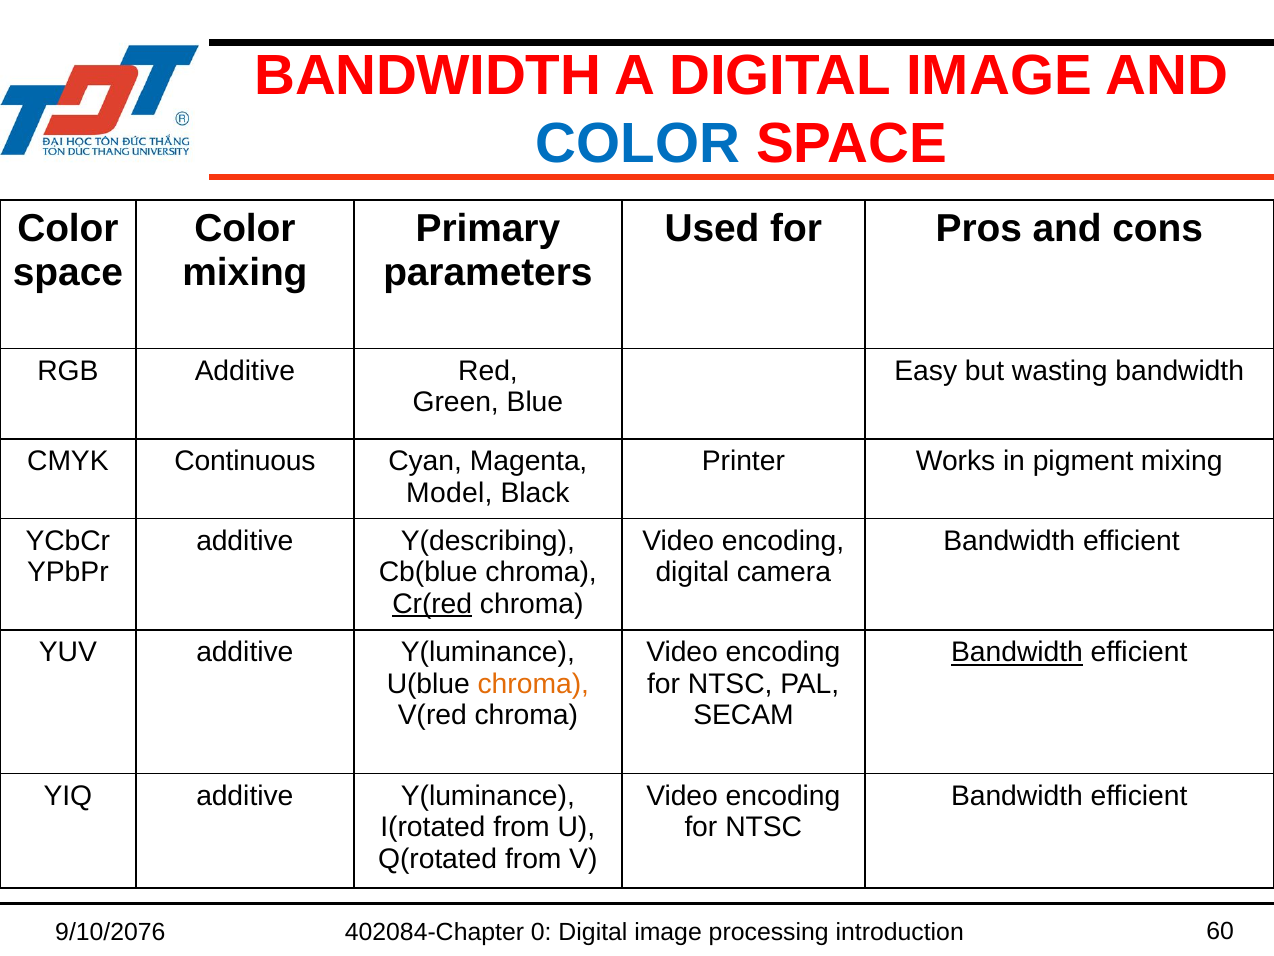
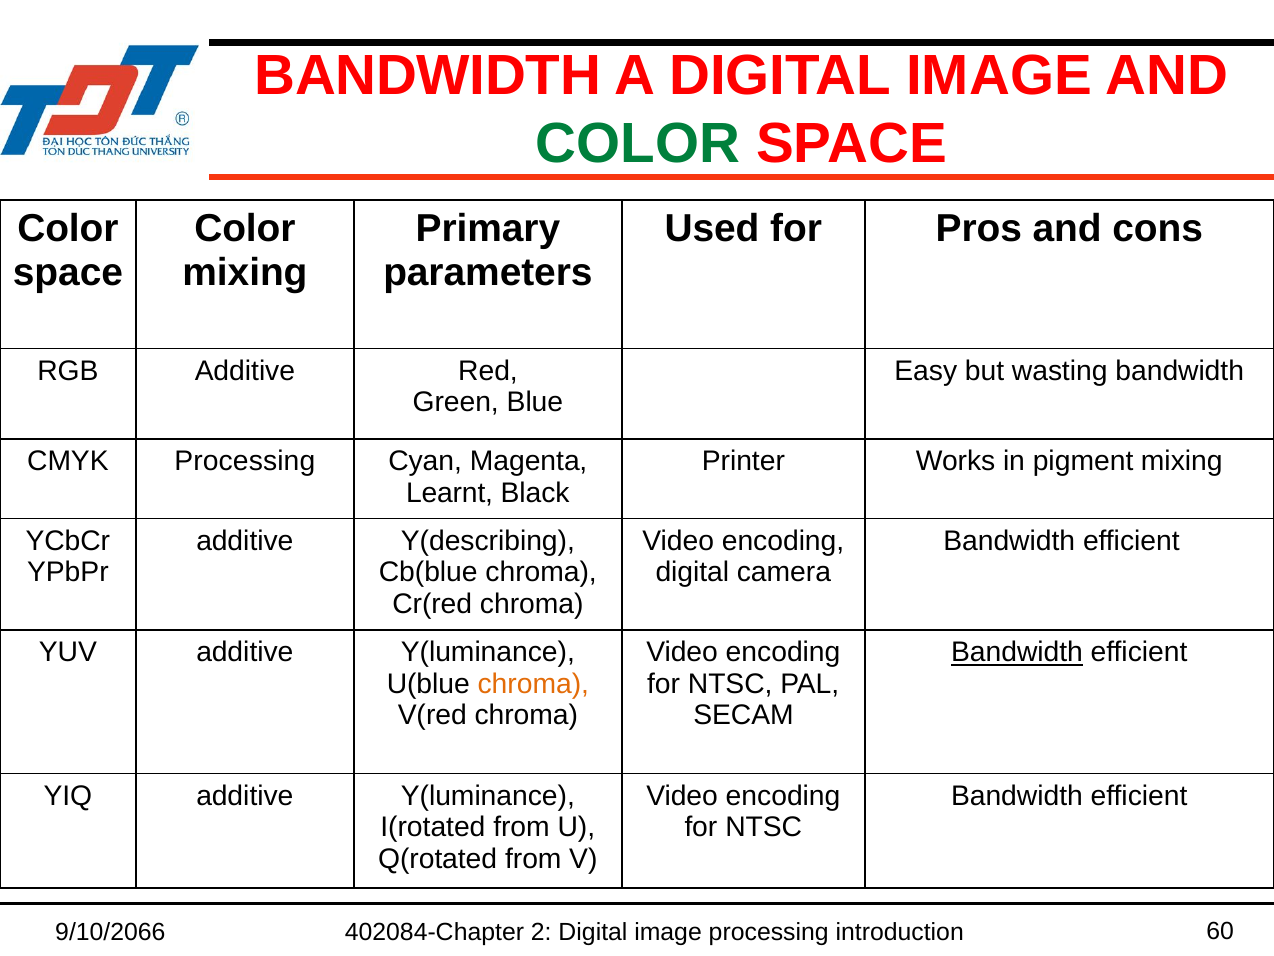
COLOR colour: blue -> green (638, 144)
CMYK Continuous: Continuous -> Processing (245, 461)
Model: Model -> Learnt (450, 493)
Cr(red underline: present -> none (432, 604)
9/10/2076: 9/10/2076 -> 9/10/2066 (110, 932)
0: 0 -> 2 (541, 932)
